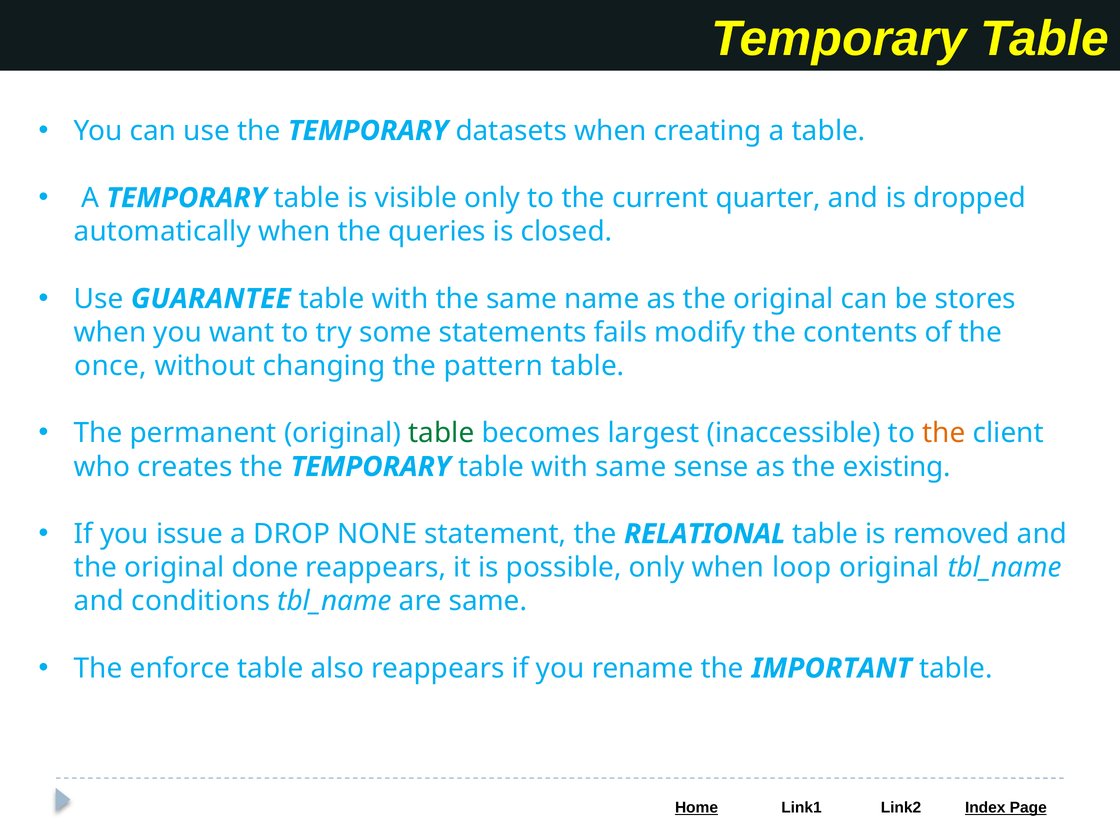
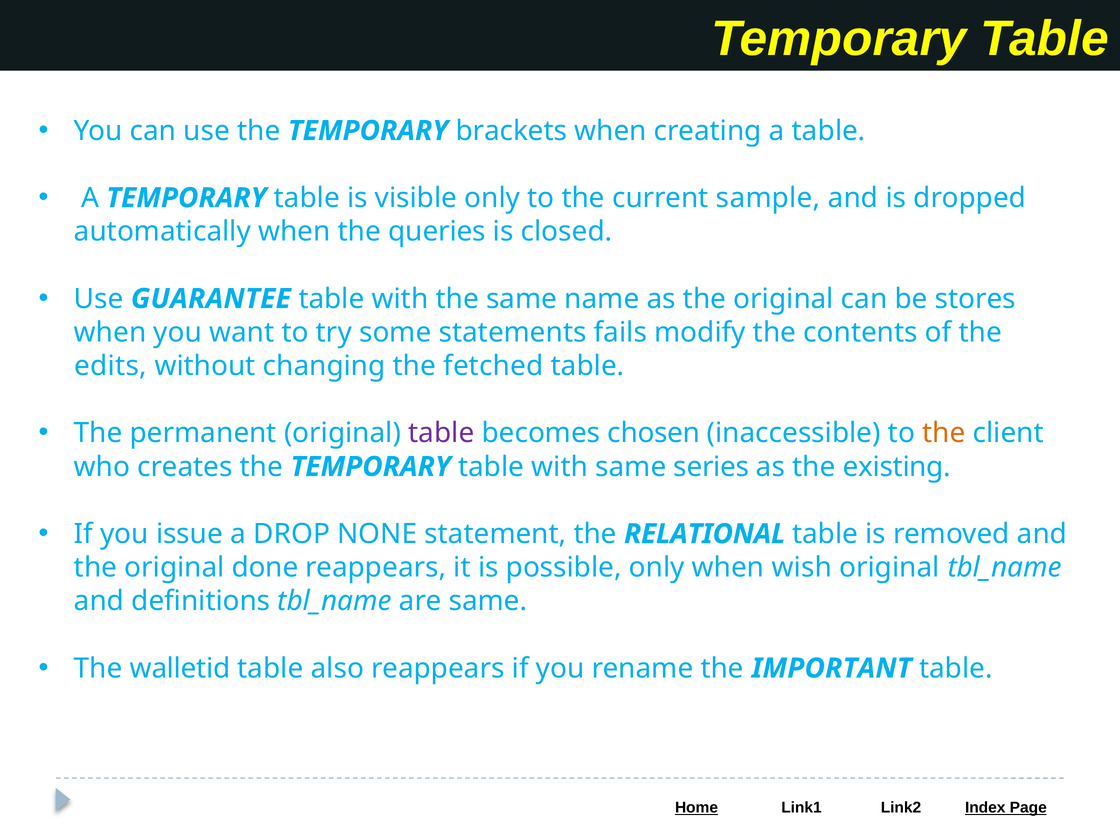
datasets: datasets -> brackets (511, 131)
quarter: quarter -> sample (768, 198)
once: once -> edits (111, 366)
pattern: pattern -> fetched (493, 366)
table colour: green -> purple (441, 433)
largest: largest -> chosen (654, 433)
sense: sense -> series (711, 467)
loop: loop -> wish (802, 568)
conditions: conditions -> definitions (201, 601)
enforce: enforce -> walletid (180, 668)
